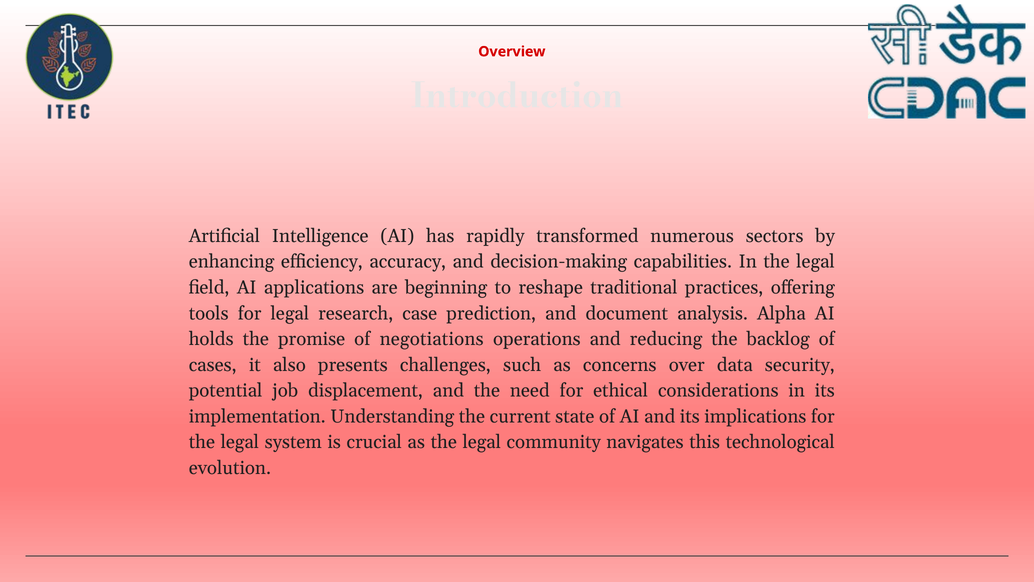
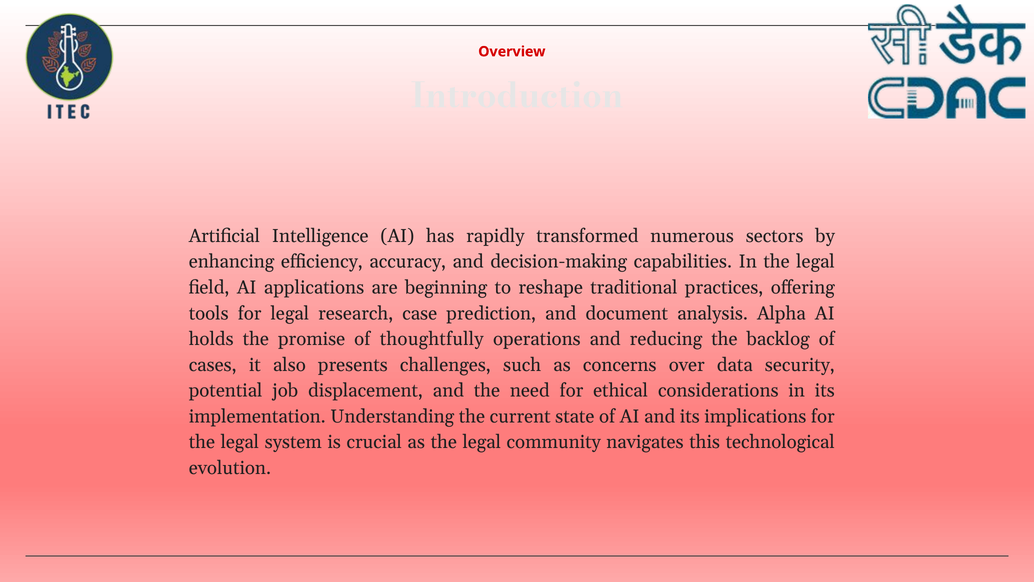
negotiations: negotiations -> thoughtfully (432, 339)
